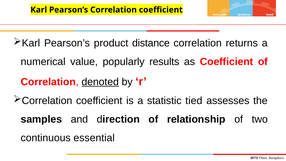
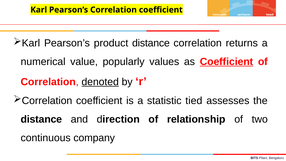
results: results -> values (164, 62)
Coefficient underline: none -> present (227, 62)
samples: samples -> distance (41, 119)
essential: essential -> company (94, 138)
